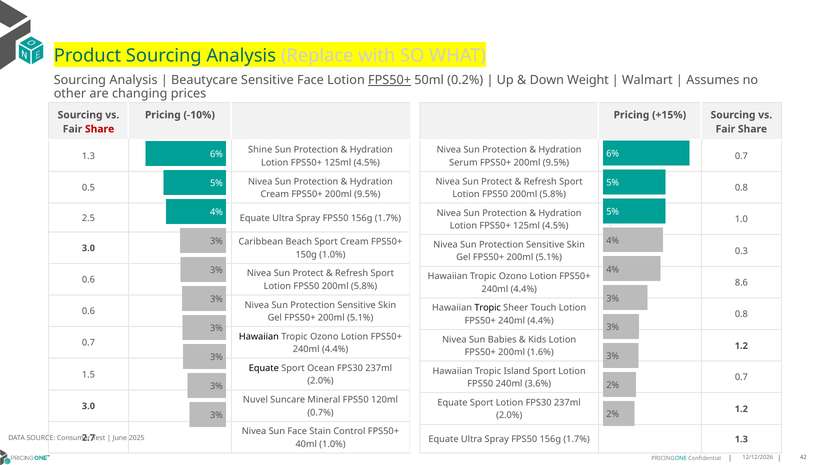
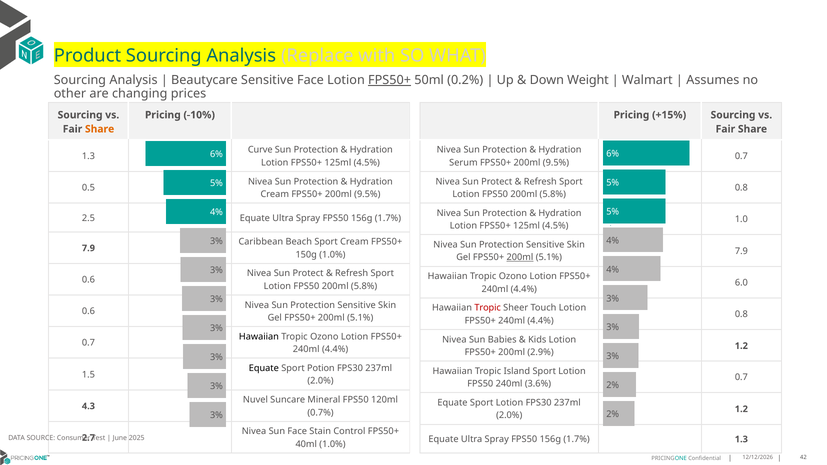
Share colour: red -> orange (100, 129)
Shine: Shine -> Curve (260, 150)
3.0: 3.0 -> 7.9 (88, 248)
0.3: 0.3 -> 7.9 (741, 251)
200ml underline: none -> present (520, 258)
8.6: 8.6 -> 6.0 (741, 283)
Tropic colour: black -> red (488, 308)
1.6%: 1.6% -> 2.9% (541, 352)
Ocean: Ocean -> Potion (321, 368)
3.0: 3.0 -> 4.3 (88, 406)
